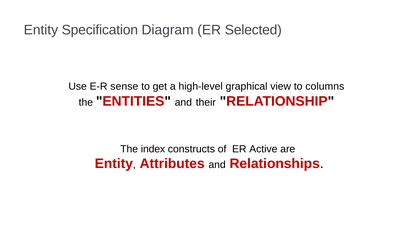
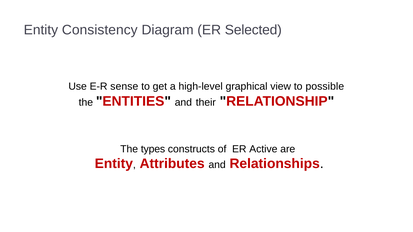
Specification: Specification -> Consistency (100, 30)
columns: columns -> possible (325, 87)
index: index -> types (153, 149)
